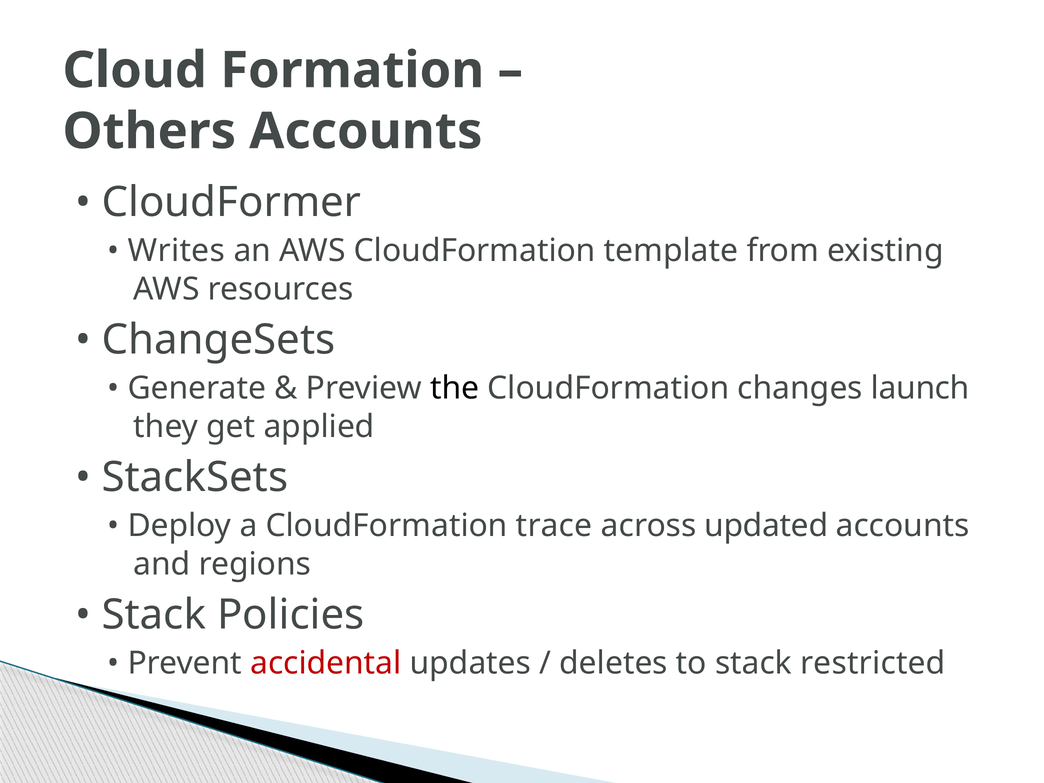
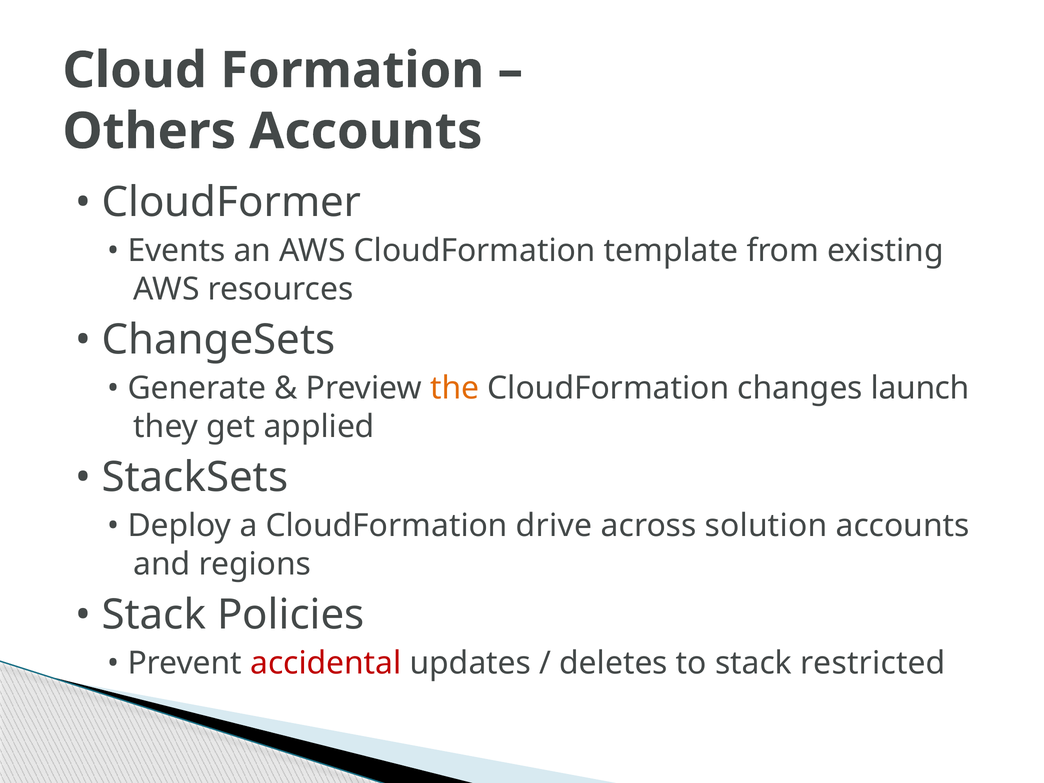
Writes: Writes -> Events (176, 251)
the colour: black -> orange (455, 388)
trace: trace -> drive (554, 526)
updated: updated -> solution (766, 526)
